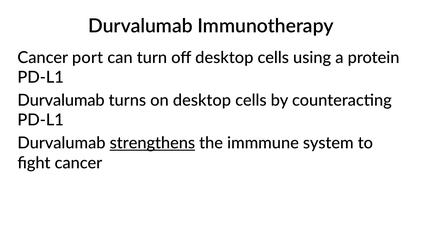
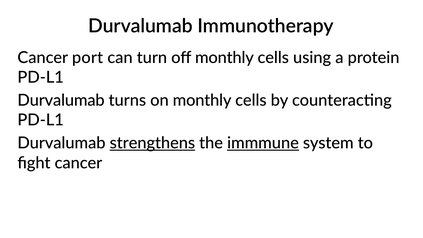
off desktop: desktop -> monthly (224, 58)
on desktop: desktop -> monthly (202, 100)
immmune underline: none -> present (263, 143)
